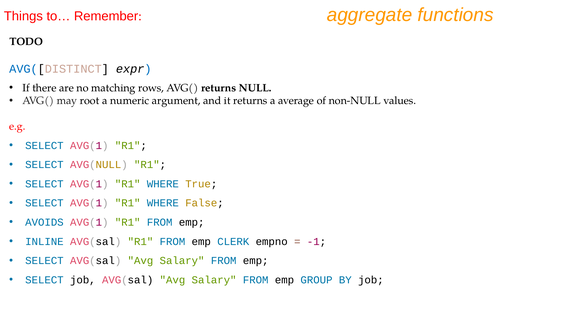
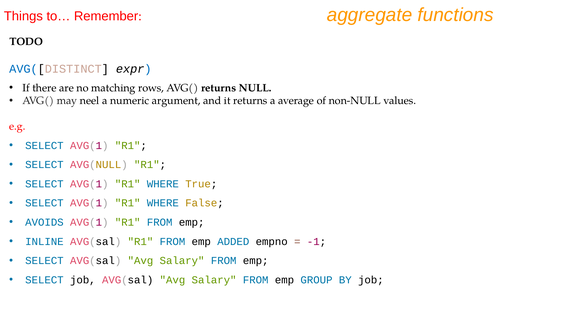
root: root -> neel (90, 101)
CLERK: CLERK -> ADDED (233, 242)
